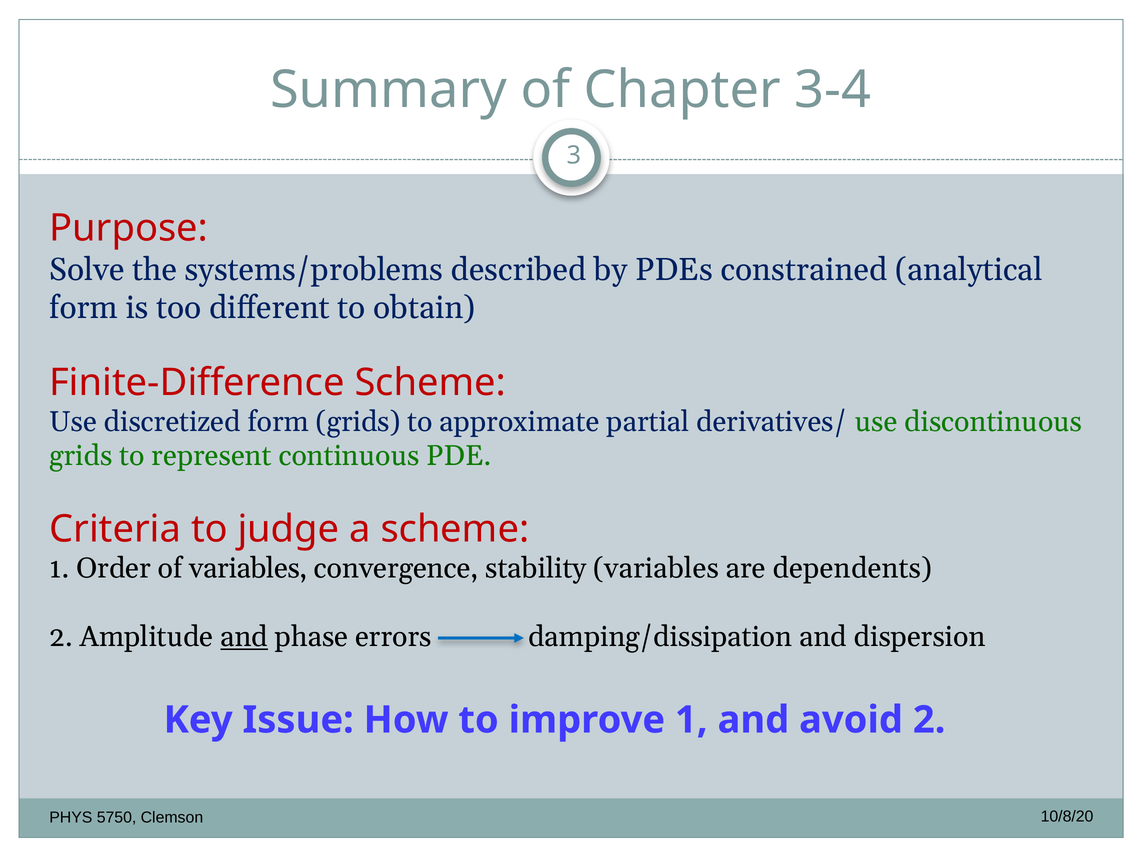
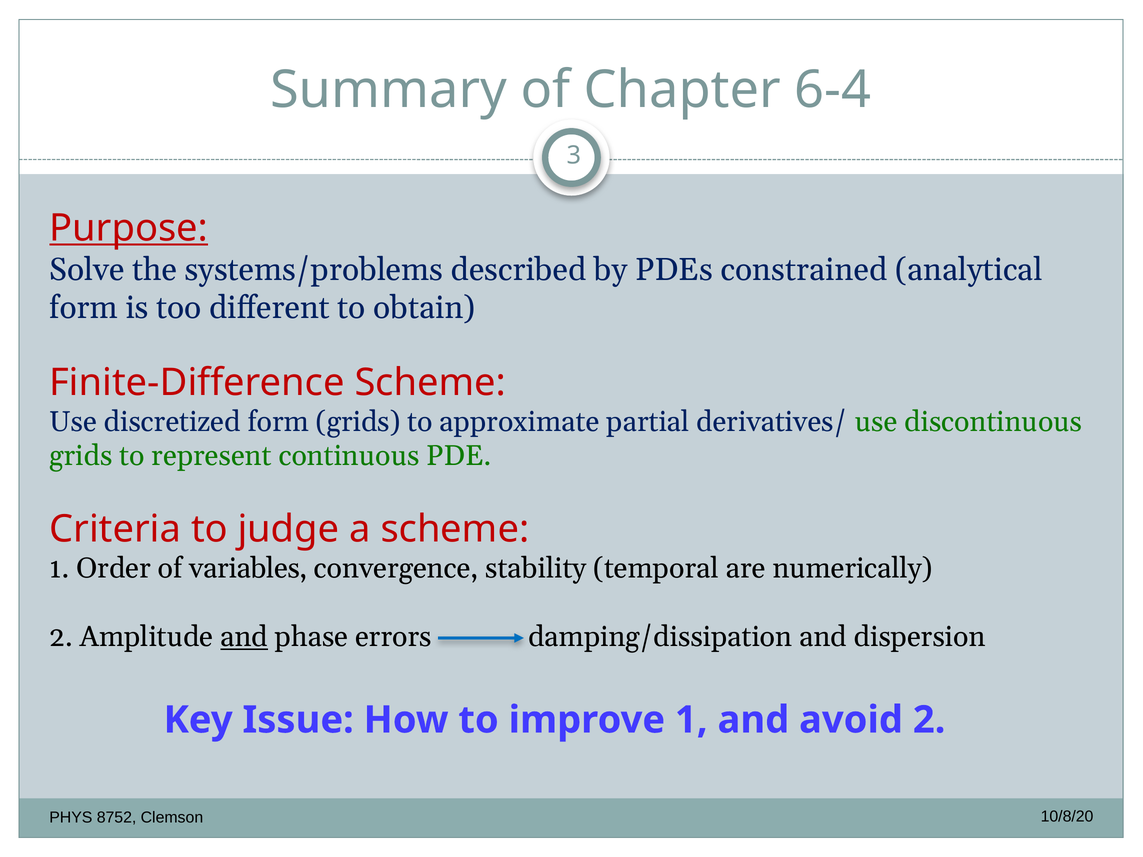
3-4: 3-4 -> 6-4 (833, 90)
Purpose underline: none -> present (129, 228)
stability variables: variables -> temporal (656, 569)
dependents: dependents -> numerically (853, 569)
5750: 5750 -> 8752 (117, 818)
